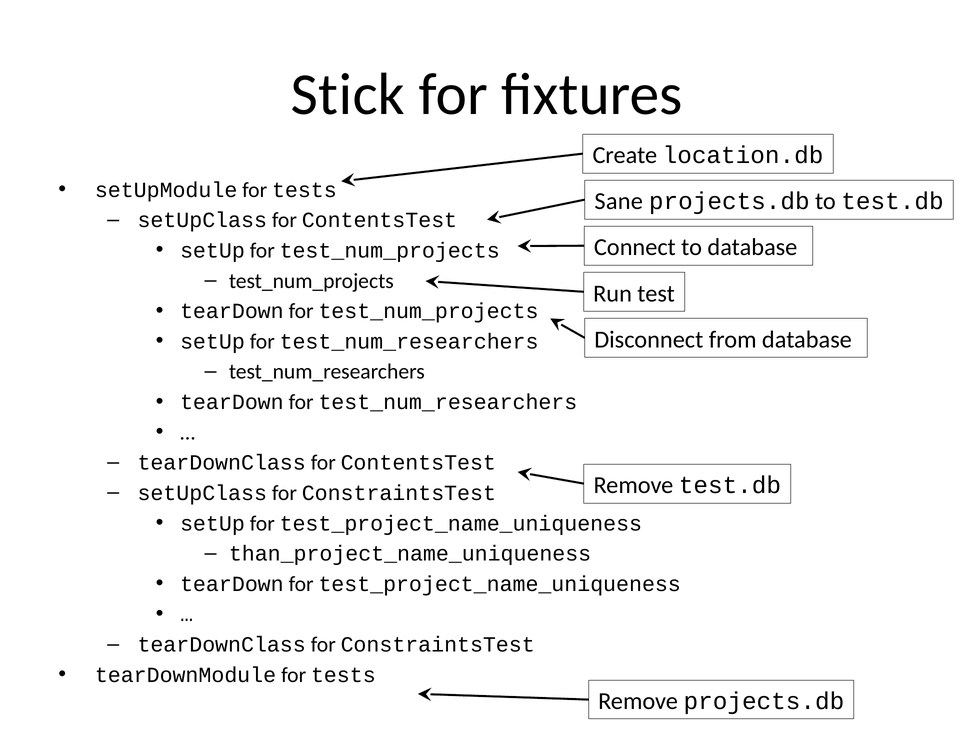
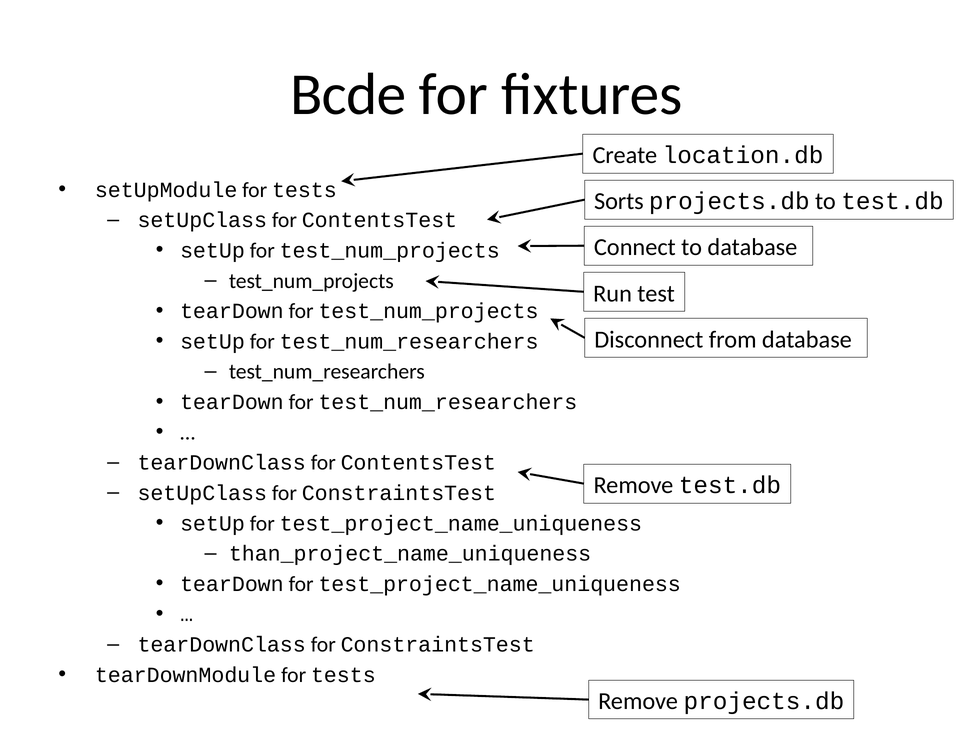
Stick: Stick -> Bcde (348, 94)
Sane: Sane -> Sorts (619, 201)
